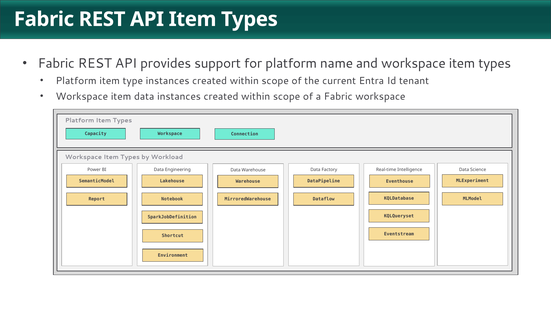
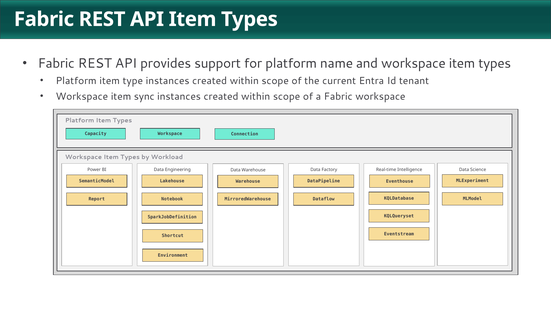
item data: data -> sync (144, 96)
